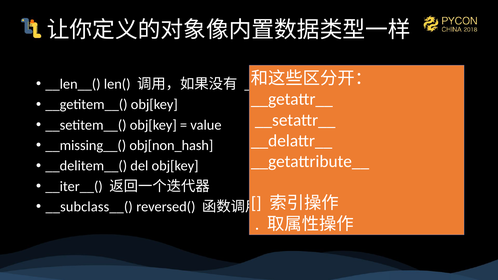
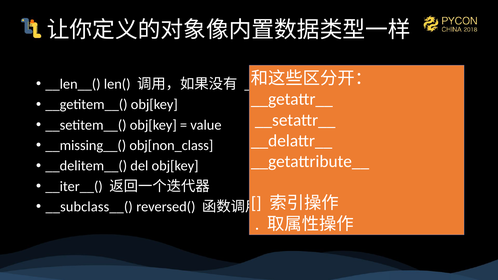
obj[non_hash: obj[non_hash -> obj[non_class (171, 145)
